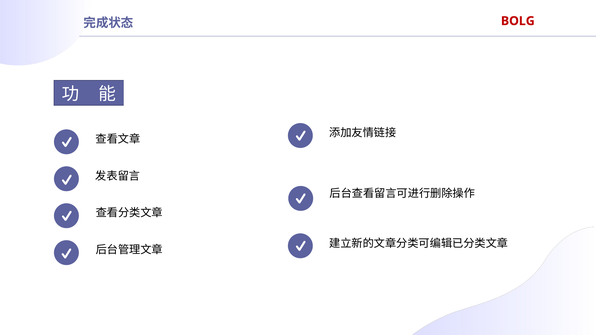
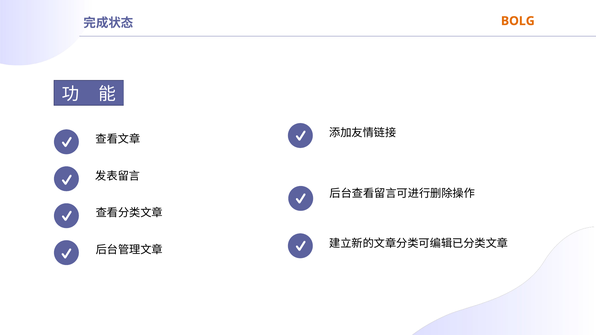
BOLG colour: red -> orange (518, 21)
